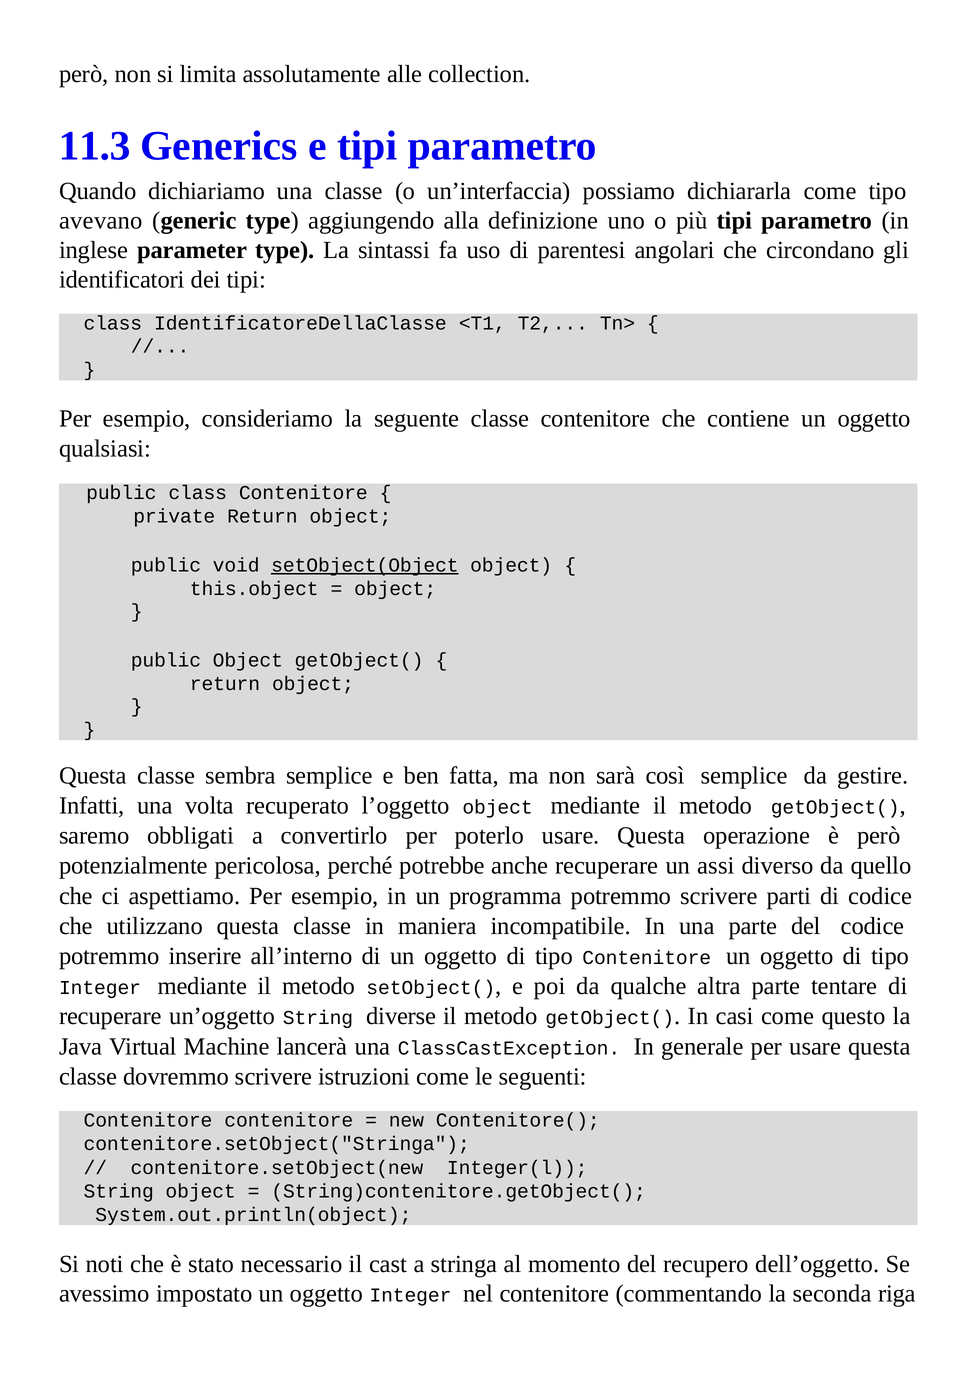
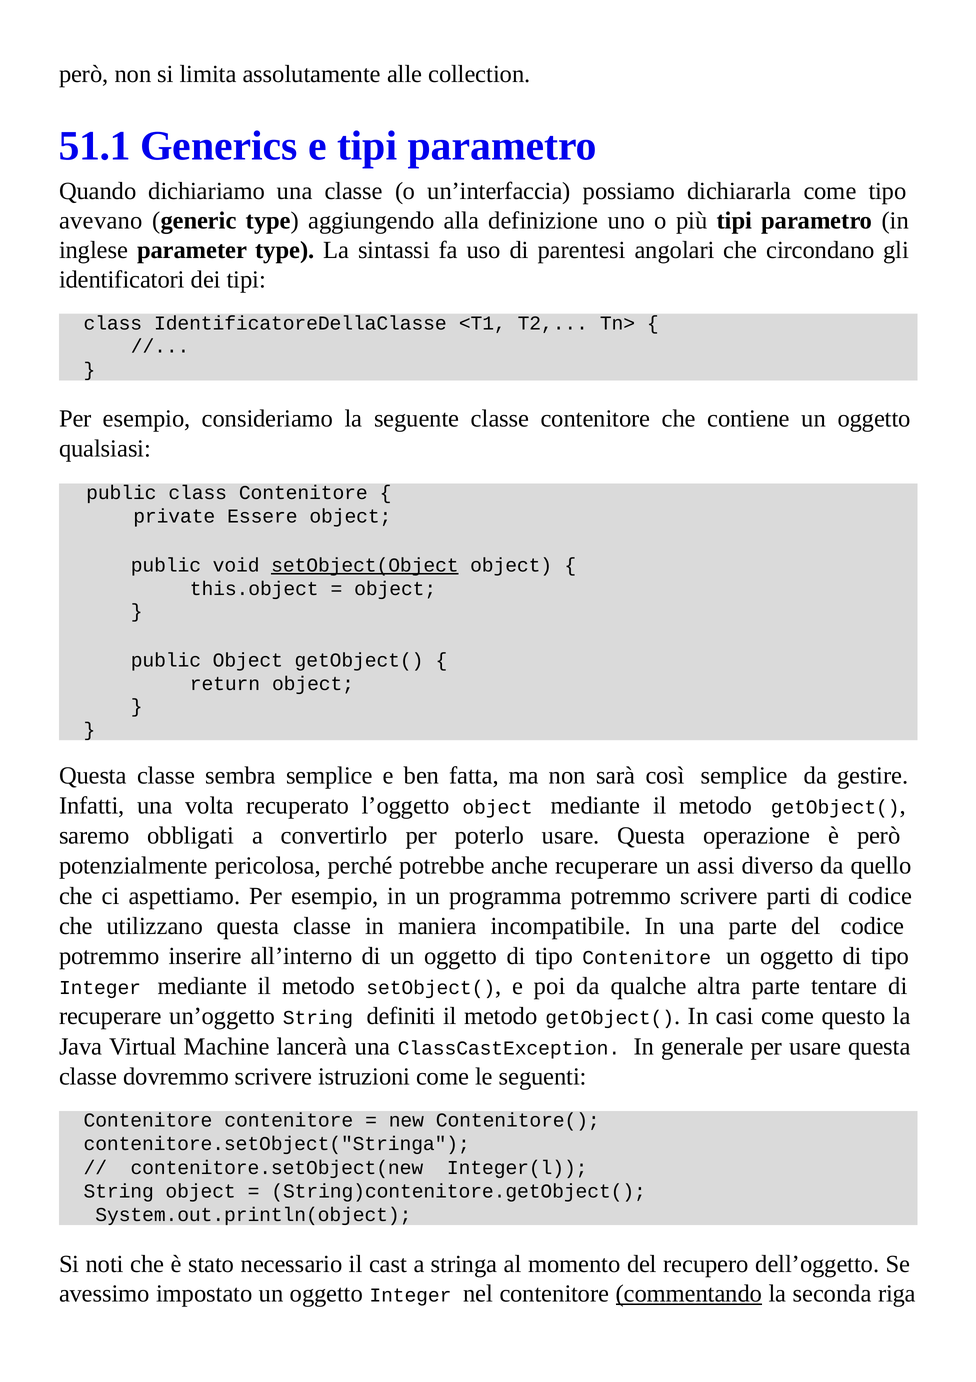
11.3: 11.3 -> 51.1 (95, 146)
private Return: Return -> Essere (262, 516)
diverse: diverse -> definiti (401, 1016)
commentando underline: none -> present (689, 1293)
